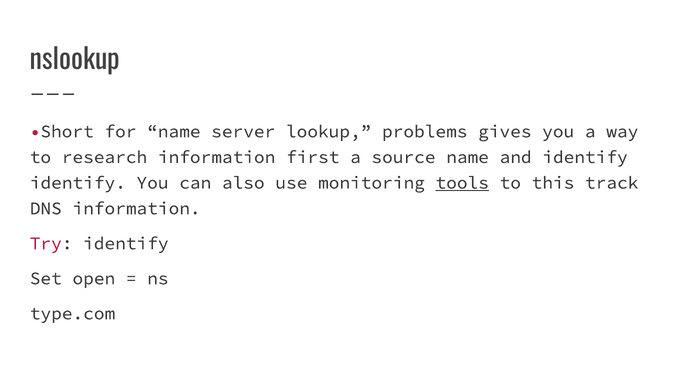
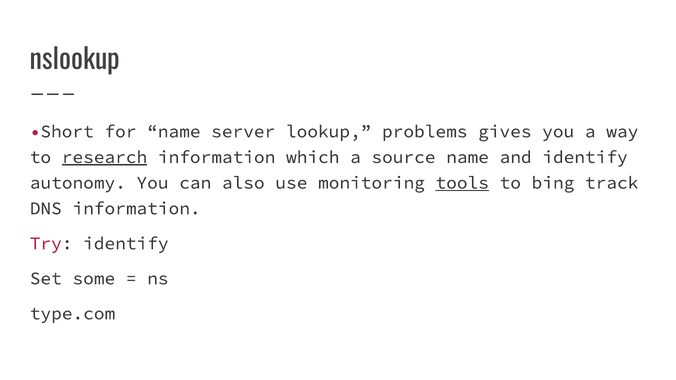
research underline: none -> present (104, 157)
first: first -> which (313, 157)
identify: identify -> autonomy (78, 183)
this: this -> bing (553, 183)
open: open -> some (94, 279)
